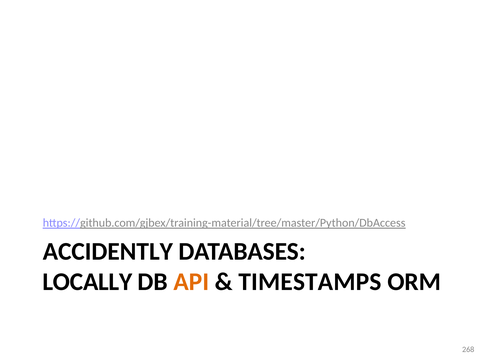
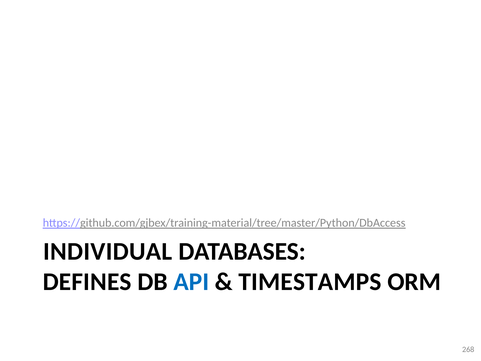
ACCIDENTLY: ACCIDENTLY -> INDIVIDUAL (108, 251)
LOCALLY: LOCALLY -> DEFINES (87, 282)
API colour: orange -> blue (191, 282)
